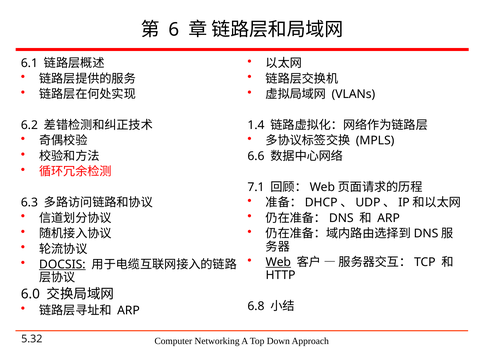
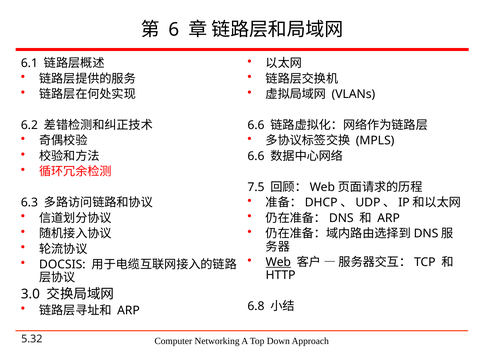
1.4: 1.4 -> 6.6 (256, 125)
7.1: 7.1 -> 7.5 (256, 187)
DOCSIS underline: present -> none (62, 265)
6.0: 6.0 -> 3.0 (30, 294)
